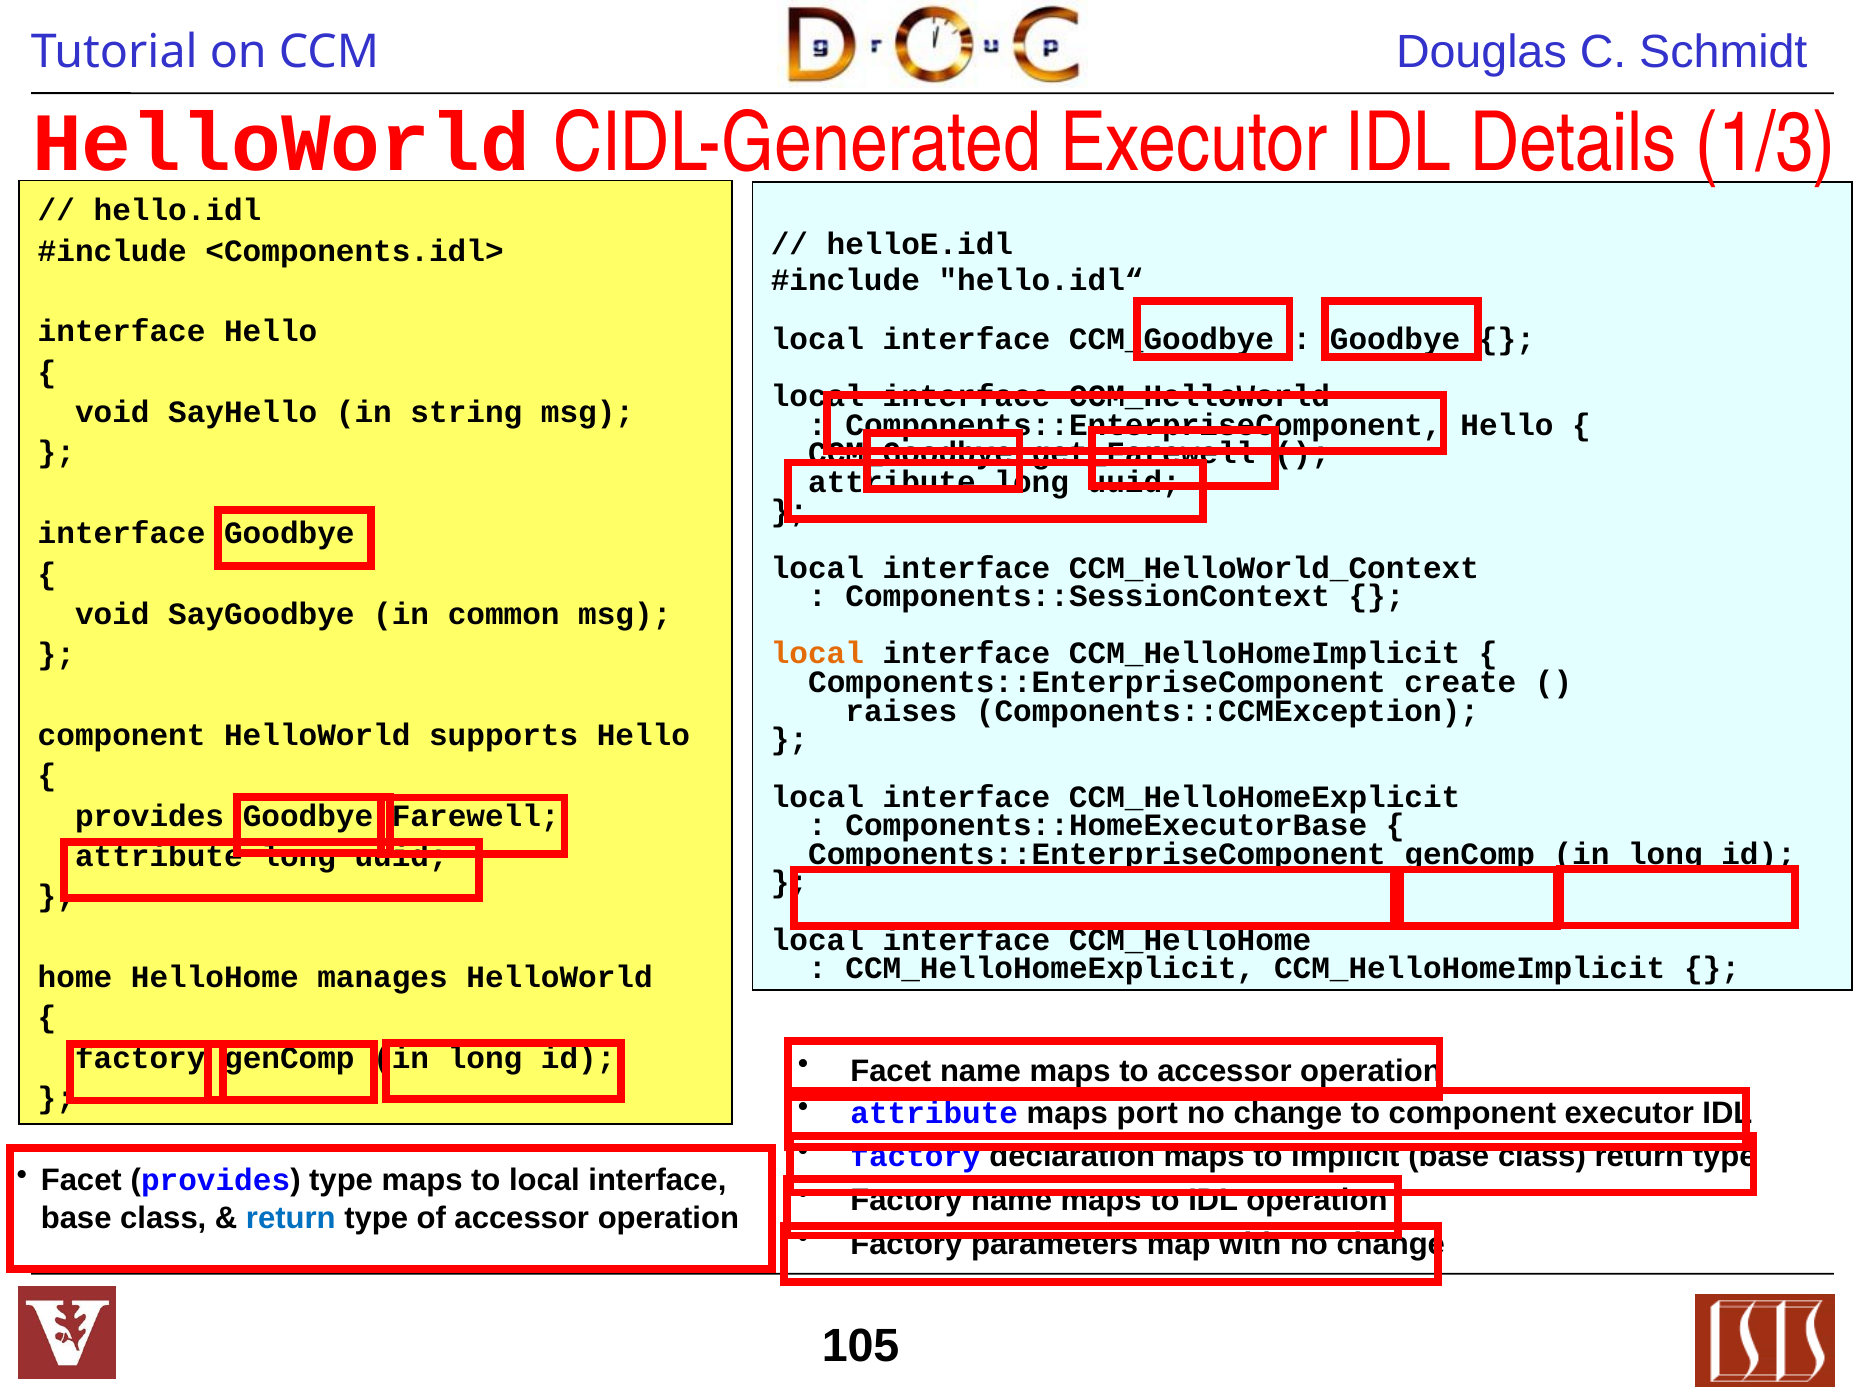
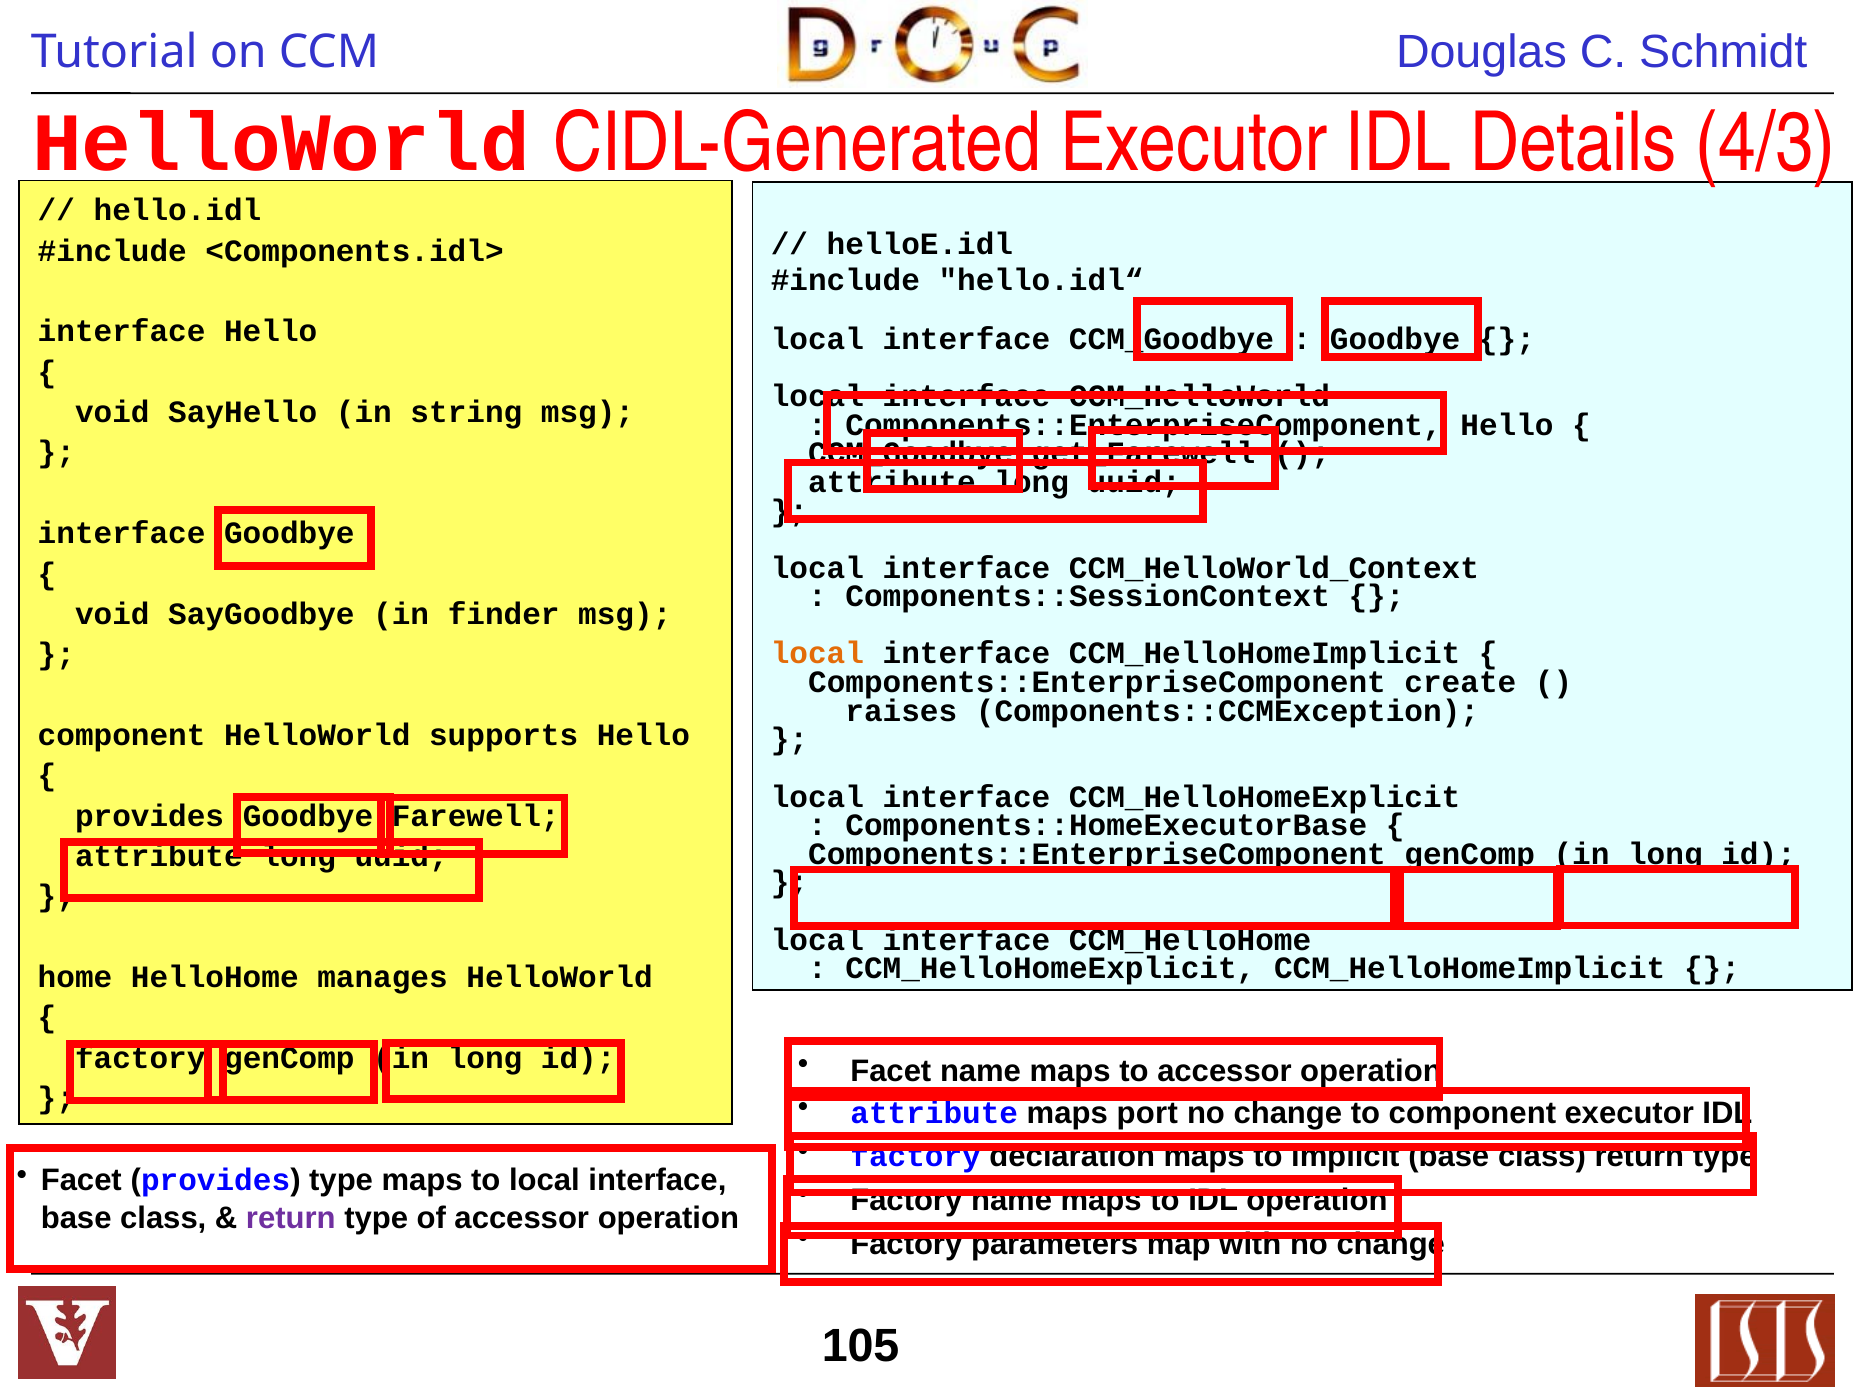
1/3: 1/3 -> 4/3 (1766, 144)
common: common -> finder (504, 614)
return colour: blue -> purple (291, 1219)
